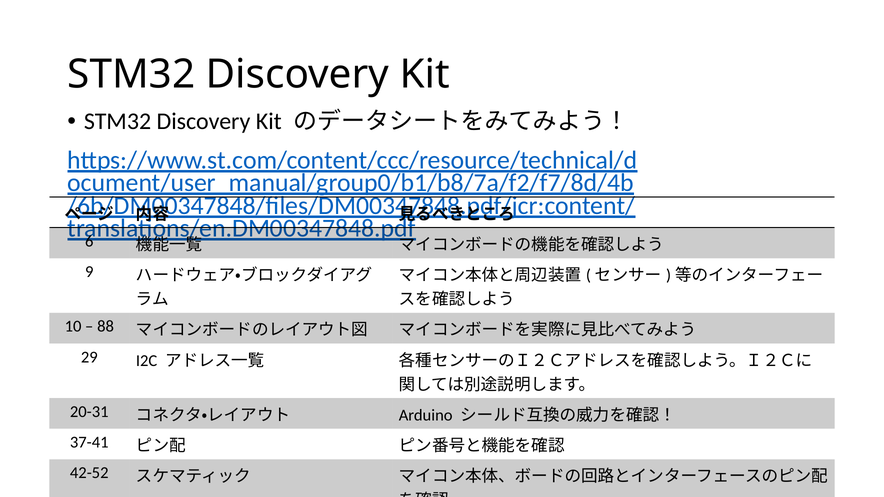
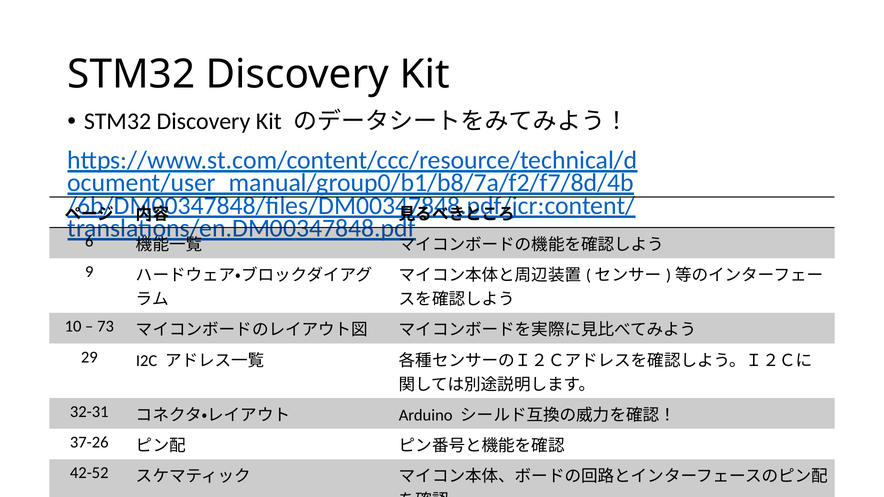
88: 88 -> 73 (106, 327)
20-31: 20-31 -> 32-31 (89, 412)
37-41: 37-41 -> 37-26 (89, 443)
